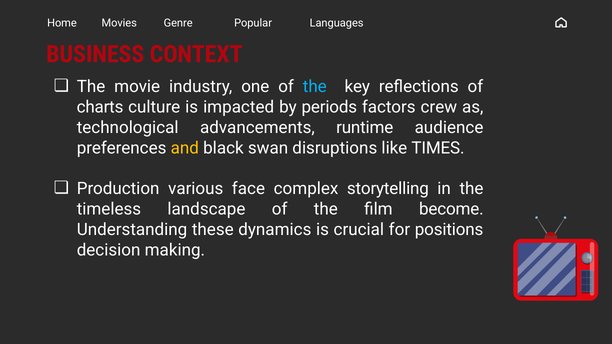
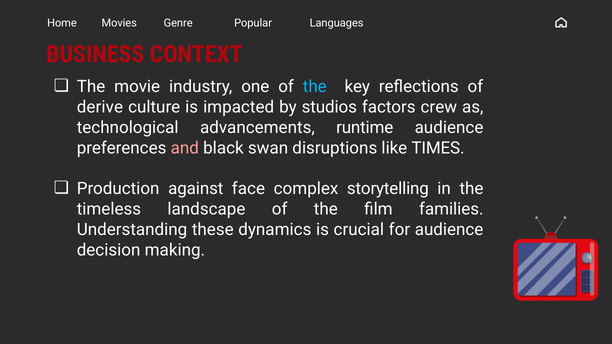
charts: charts -> derive (100, 107)
periods: periods -> studios (329, 107)
and colour: yellow -> pink (185, 148)
various: various -> against (196, 189)
become: become -> families (451, 209)
for positions: positions -> audience (449, 230)
